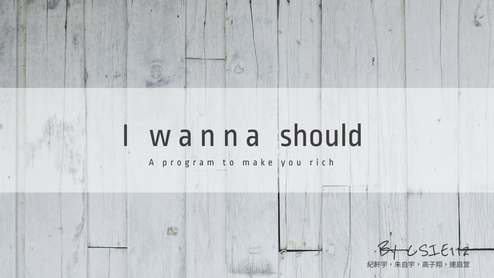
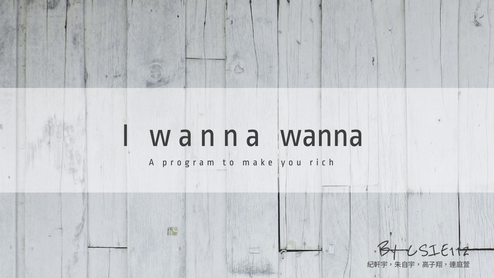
wanna should: should -> wanna (322, 135)
